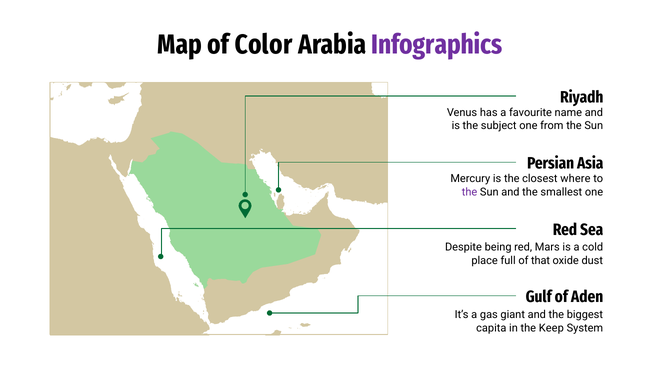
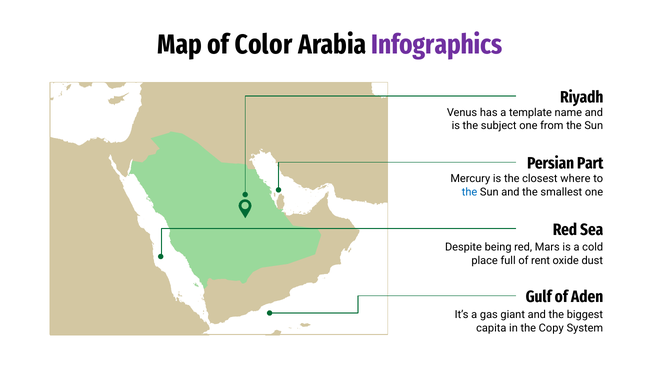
favourite: favourite -> template (530, 113)
Asia: Asia -> Part (590, 164)
the colour: purple -> blue (470, 192)
that: that -> rent (541, 261)
Keep: Keep -> Copy (551, 328)
